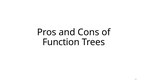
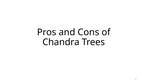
Function: Function -> Chandra (61, 42)
